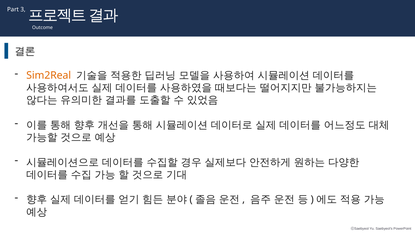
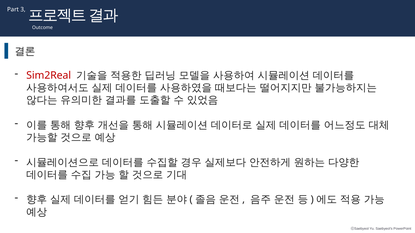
Sim2Real colour: orange -> red (49, 75)
